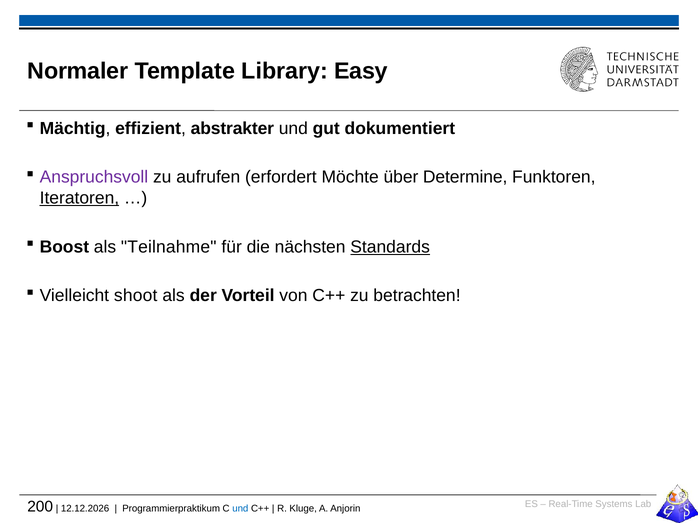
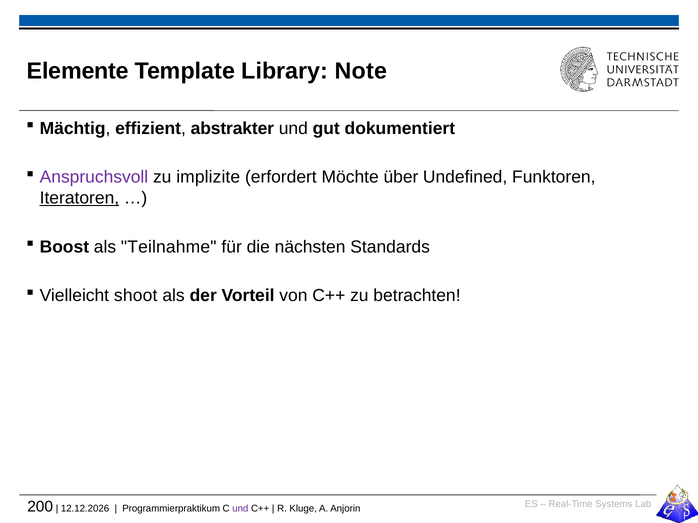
Normaler: Normaler -> Elemente (78, 71)
Easy: Easy -> Note (361, 71)
aufrufen: aufrufen -> implizite (208, 177)
Determine: Determine -> Undefined (465, 177)
Standards underline: present -> none (390, 247)
und colour: blue -> purple (240, 509)
